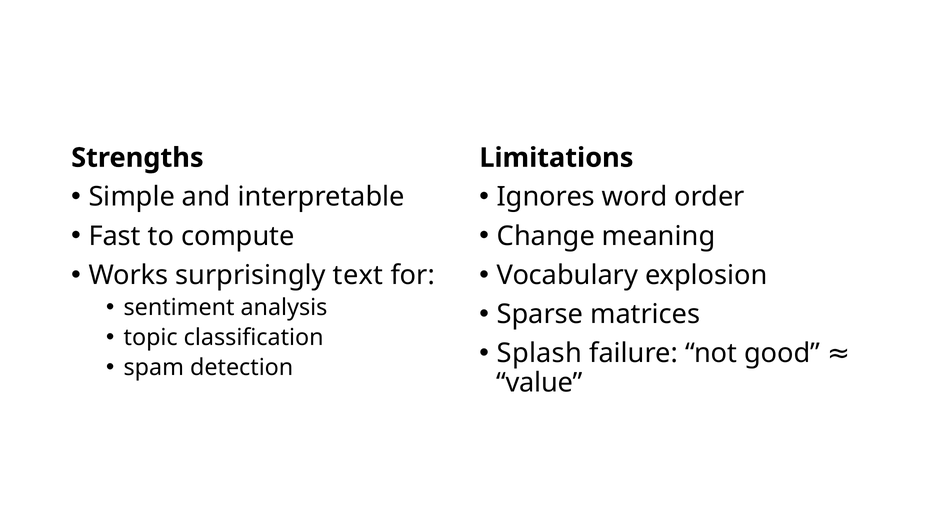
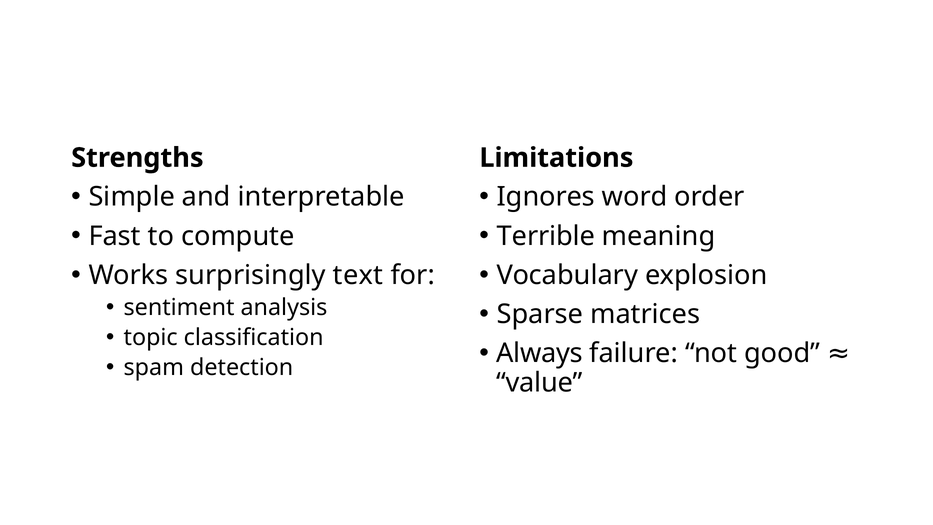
Change: Change -> Terrible (546, 236)
Splash: Splash -> Always (540, 353)
